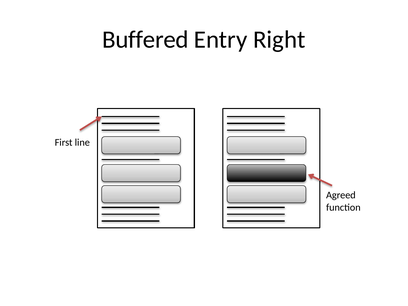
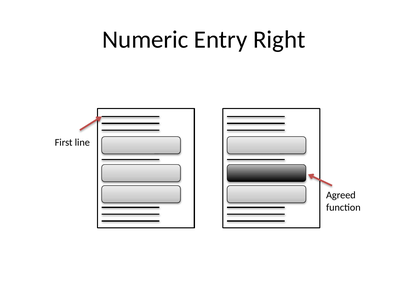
Buffered: Buffered -> Numeric (145, 39)
